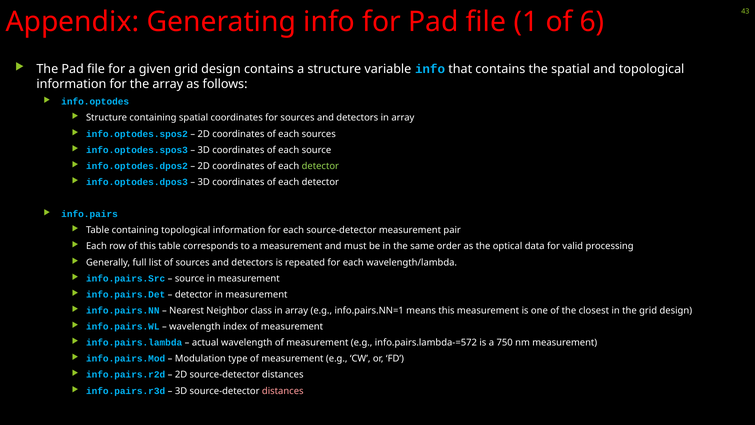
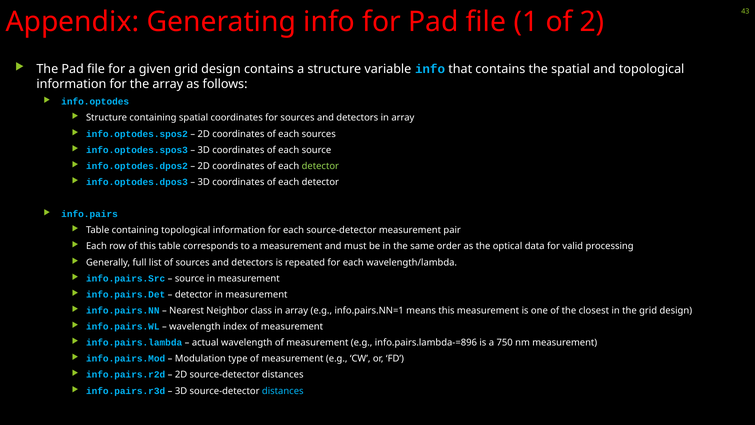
6: 6 -> 2 (592, 22)
info.pairs.lambda-=572: info.pairs.lambda-=572 -> info.pairs.lambda-=896 (426, 342)
distances colour: pink -> light blue (283, 391)
